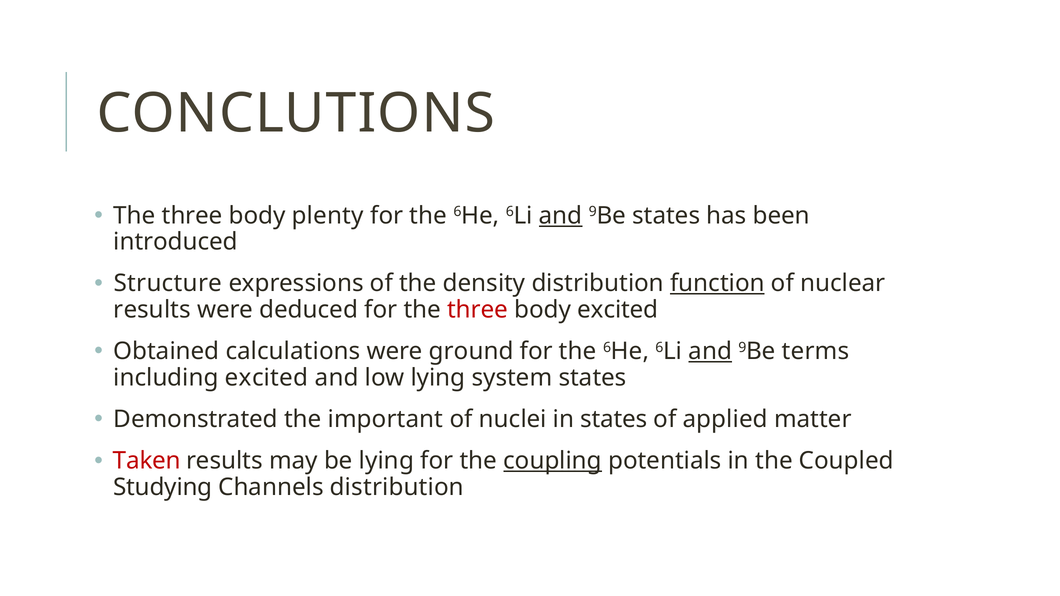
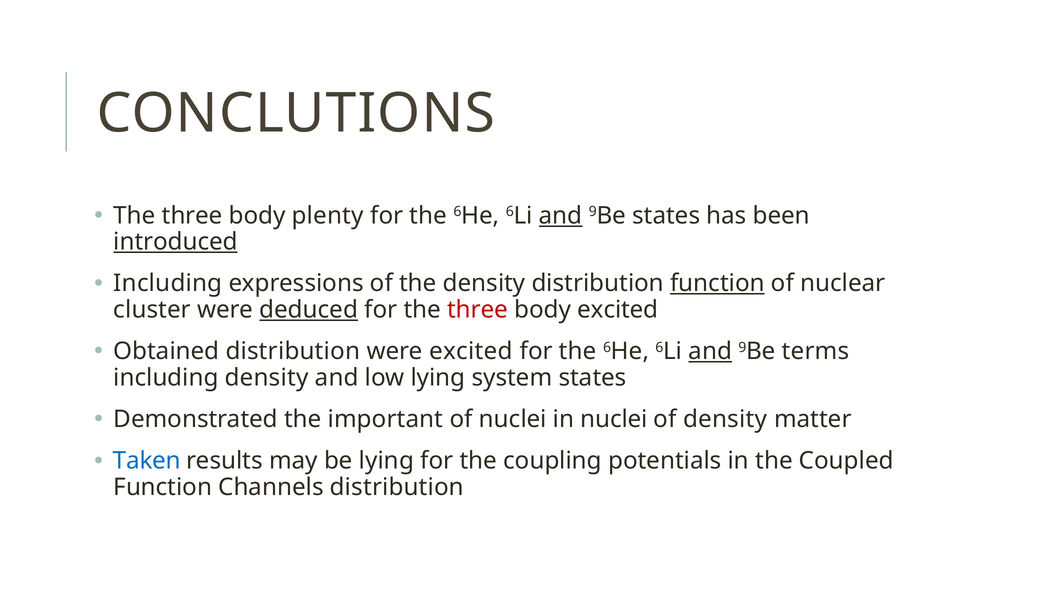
introduced underline: none -> present (176, 242)
Structure: Structure -> Including (168, 284)
results: results -> сluster (152, 310)
deduced underline: none -> present (309, 310)
Obtained calculations: calculations -> distribution (293, 352)
were ground: ground -> excited (471, 352)
including excited: excited -> density (267, 378)
in states: states -> nuclei (614, 419)
of applied: applied -> density (725, 419)
Taken colour: red -> blue (147, 461)
coupling underline: present -> none (553, 461)
Studying: Studying -> Function (163, 487)
